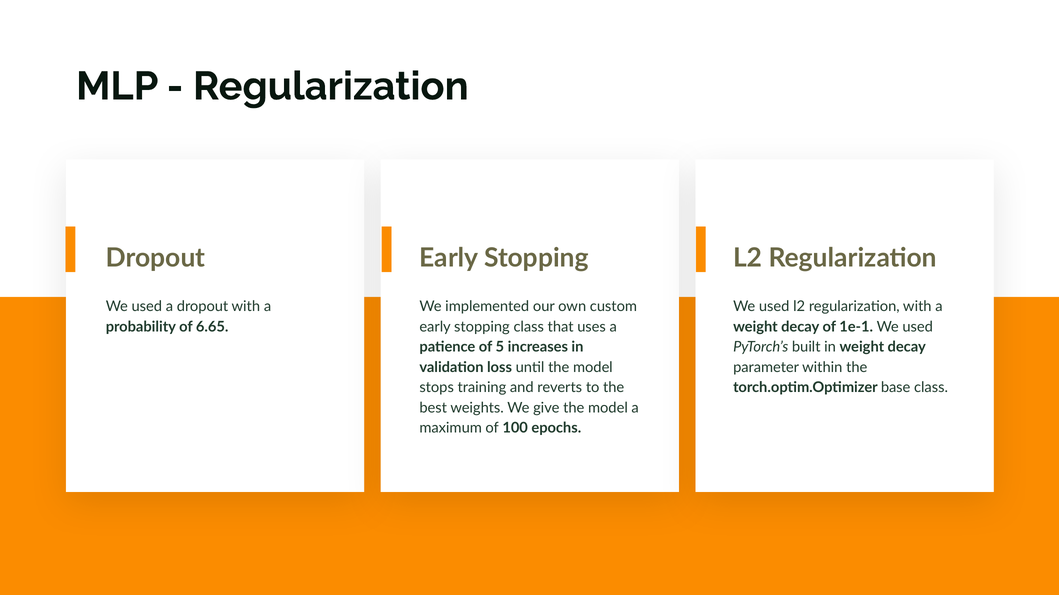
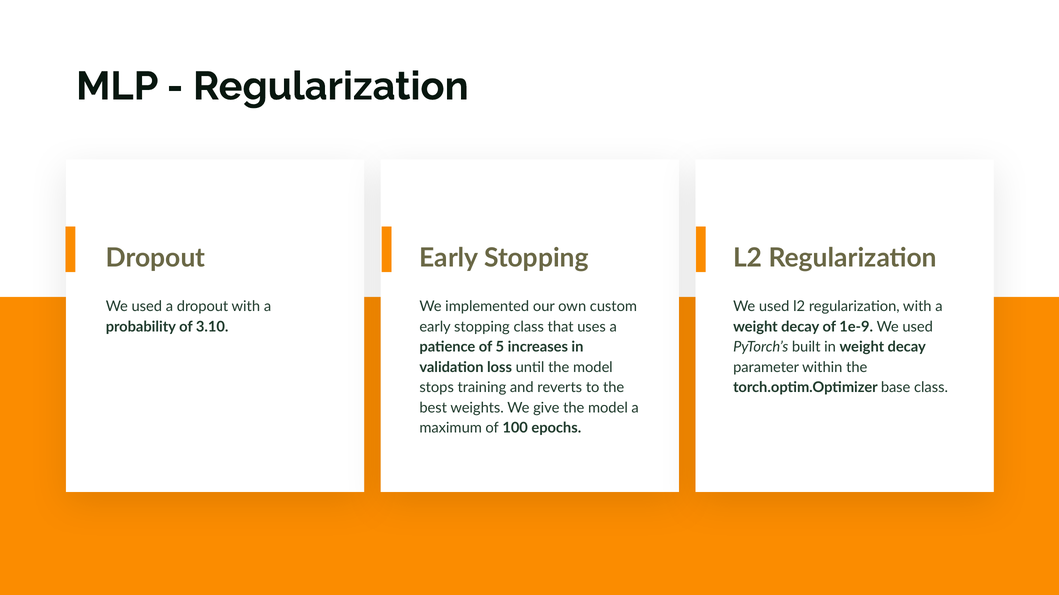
6.65: 6.65 -> 3.10 (212, 327)
1e-1: 1e-1 -> 1e-9 (856, 327)
